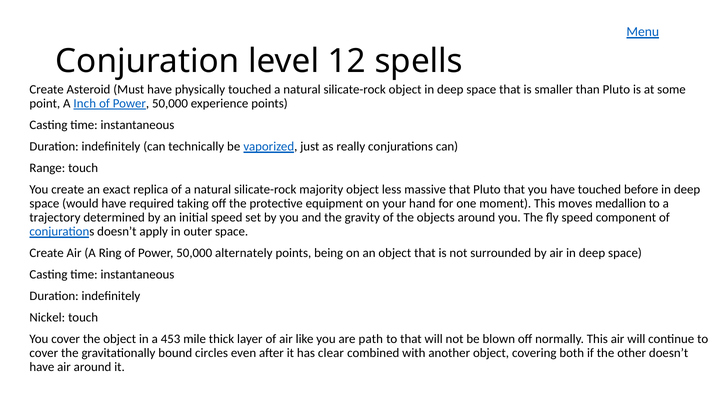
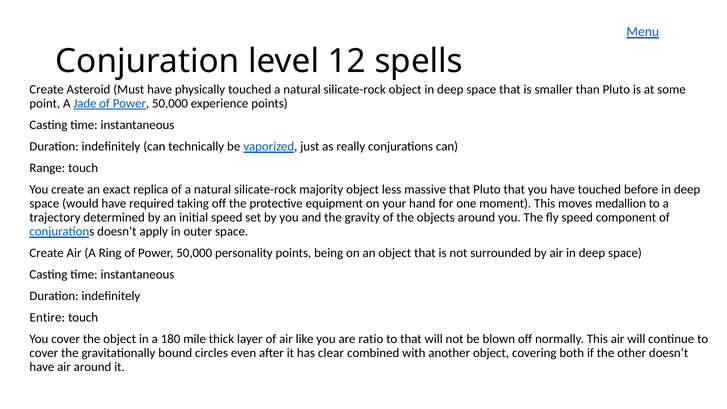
Inch: Inch -> Jade (85, 103)
alternately: alternately -> personality (244, 253)
Nickel: Nickel -> Entire (47, 318)
453: 453 -> 180 (171, 339)
path: path -> ratio (371, 339)
